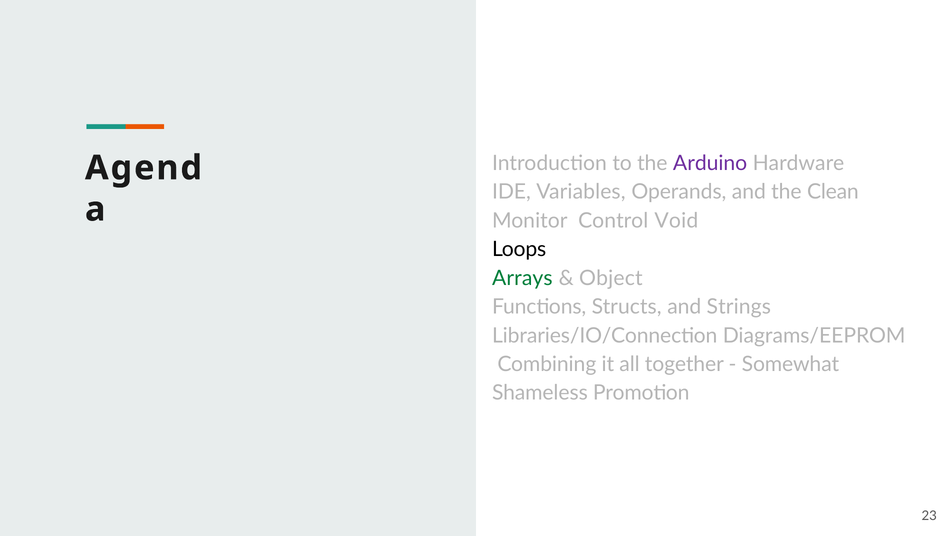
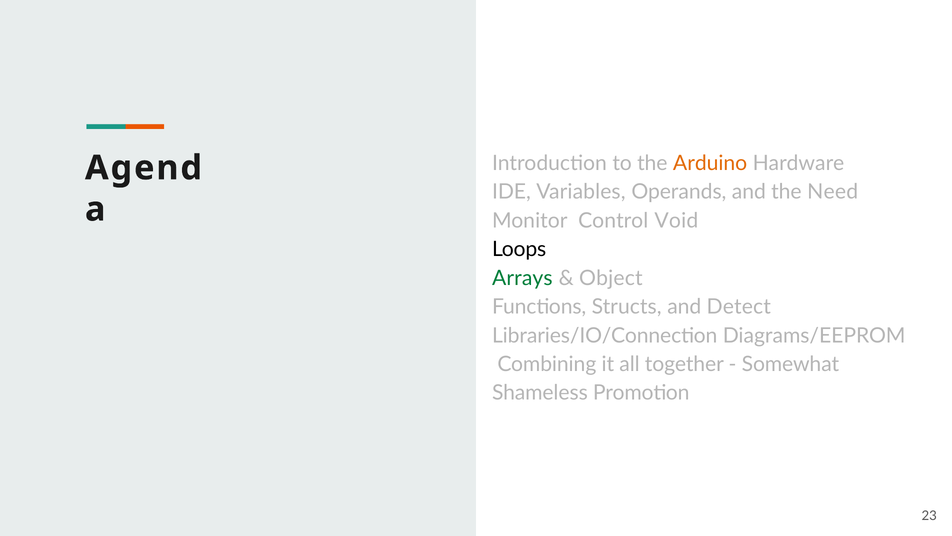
Arduino colour: purple -> orange (710, 163)
Clean: Clean -> Need (833, 192)
Strings: Strings -> Detect (739, 307)
